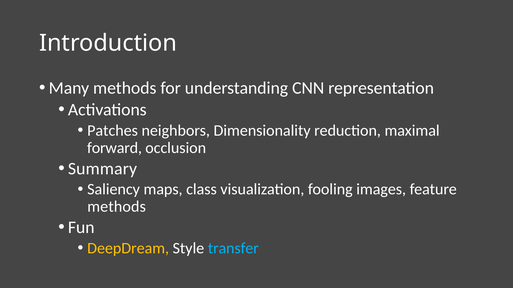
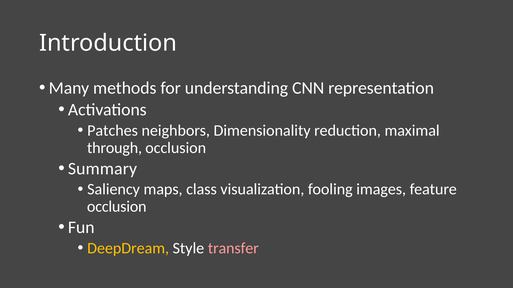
forward: forward -> through (115, 148)
methods: methods -> occlusion (117, 207)
transfer colour: light blue -> pink (233, 249)
